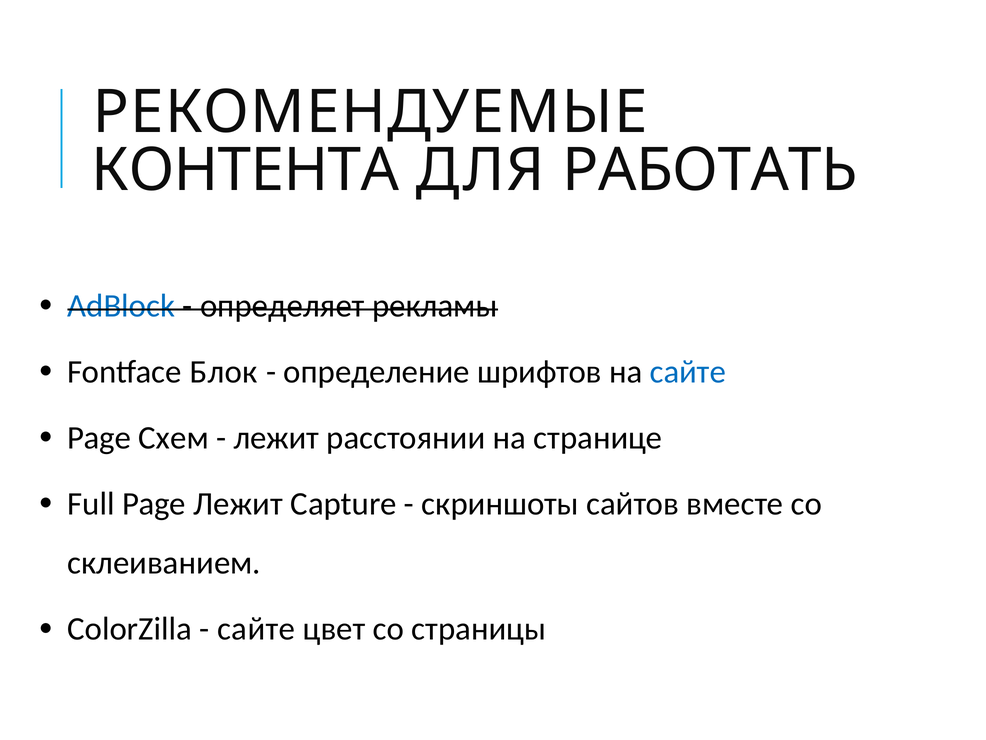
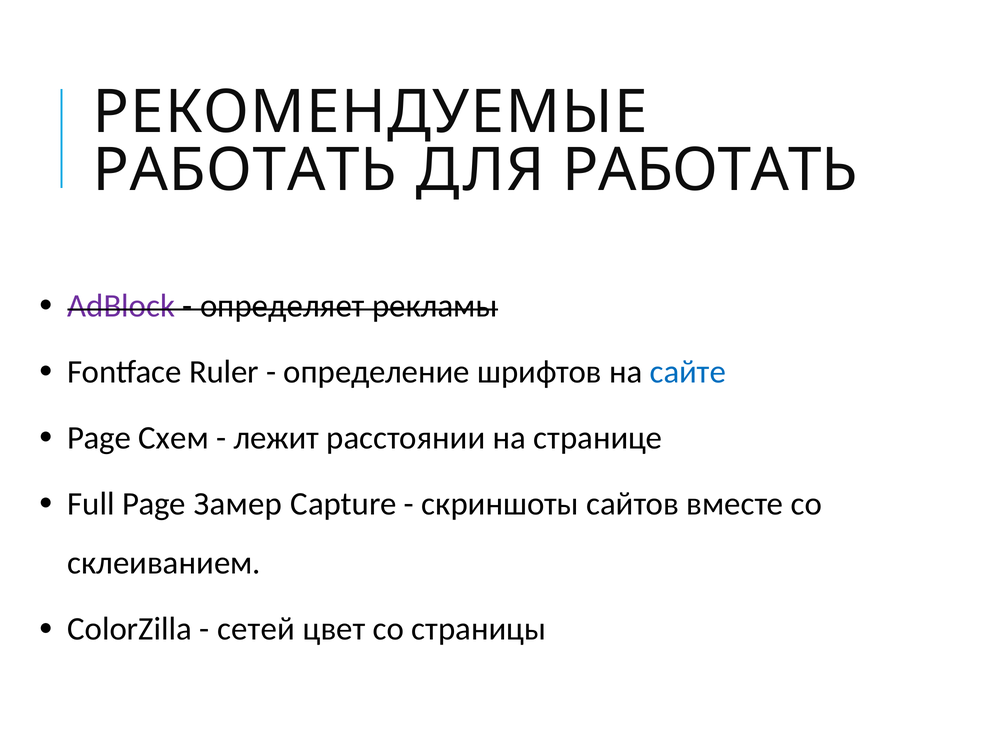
КОНТЕНТА: КОНТЕНТА -> РАБОТАТЬ (245, 170)
AdBlock colour: blue -> purple (121, 305)
Блок: Блок -> Ruler (224, 371)
Page Лежит: Лежит -> Замер (238, 503)
сайте: сайте -> сетей (256, 629)
